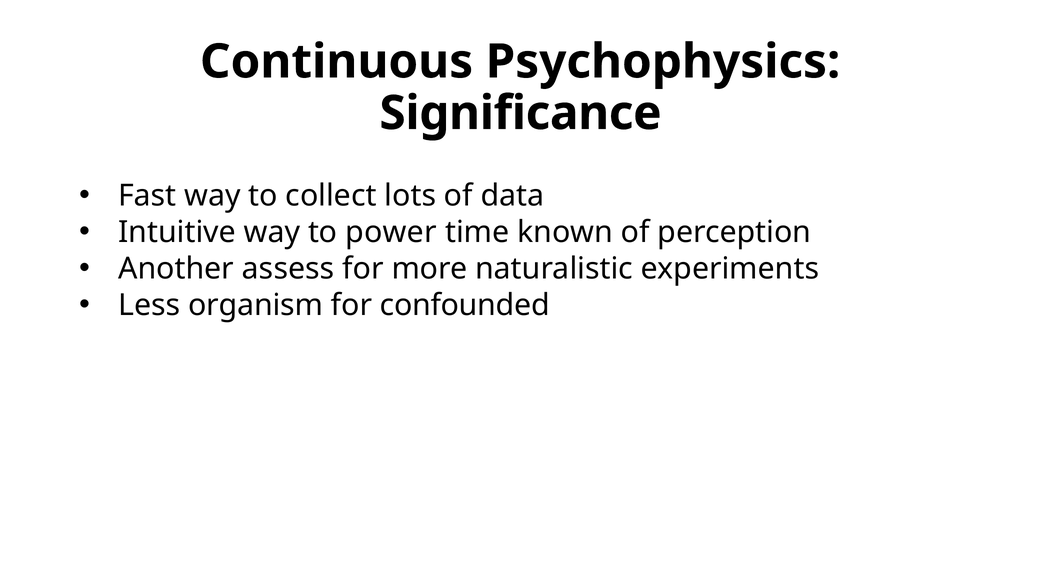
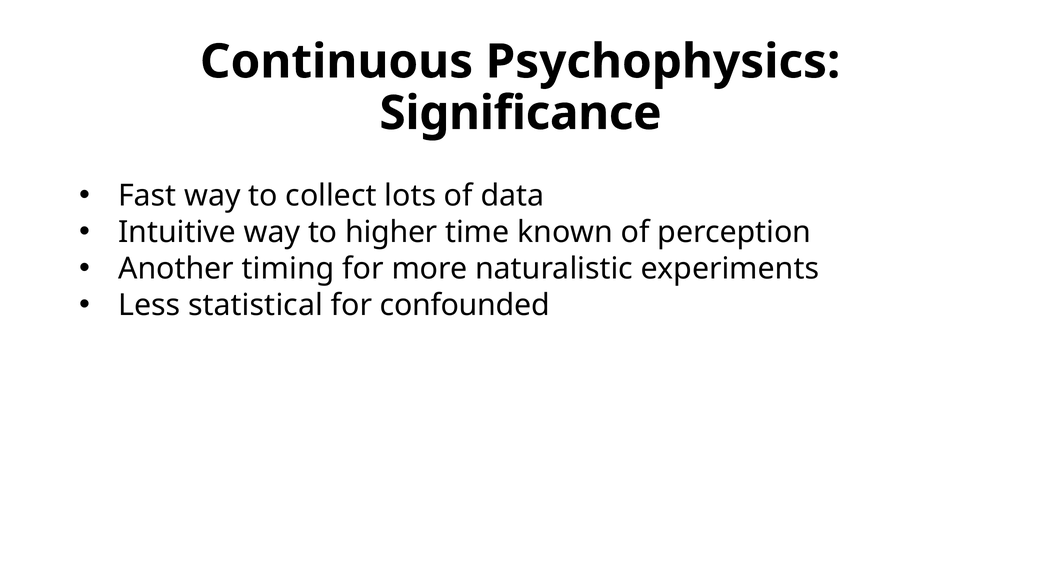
power: power -> higher (391, 232)
assess: assess -> timing (288, 269)
organism: organism -> statistical (256, 305)
